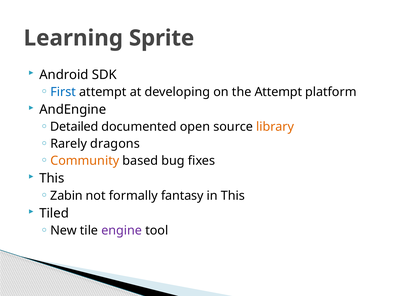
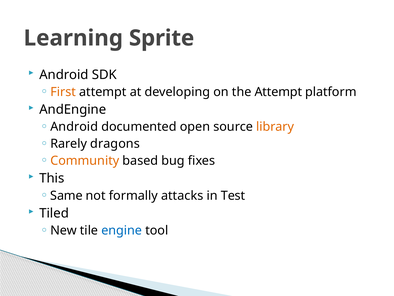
First colour: blue -> orange (63, 92)
Detailed: Detailed -> Android (74, 127)
Zabin: Zabin -> Same (66, 195)
fantasy: fantasy -> attacks (182, 195)
in This: This -> Test (233, 195)
engine colour: purple -> blue (122, 230)
